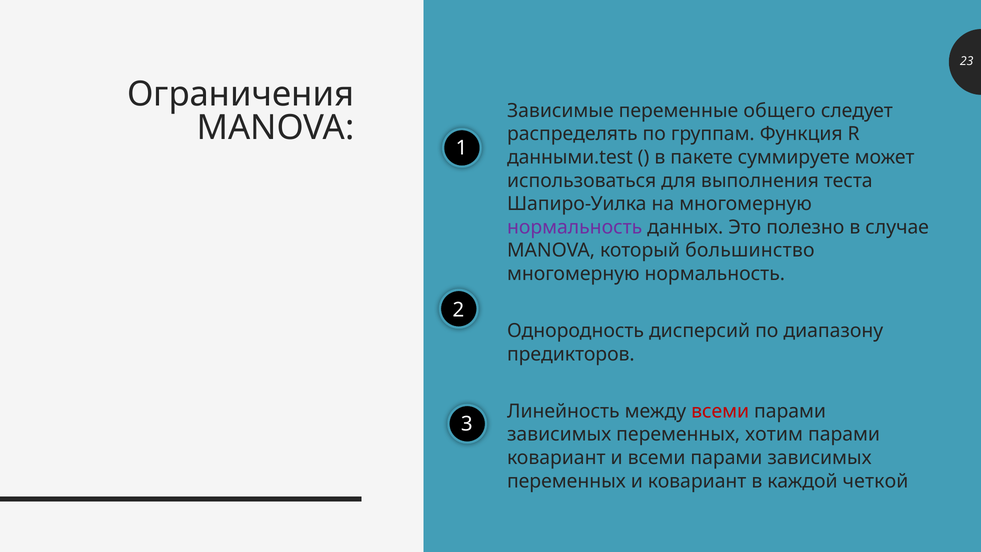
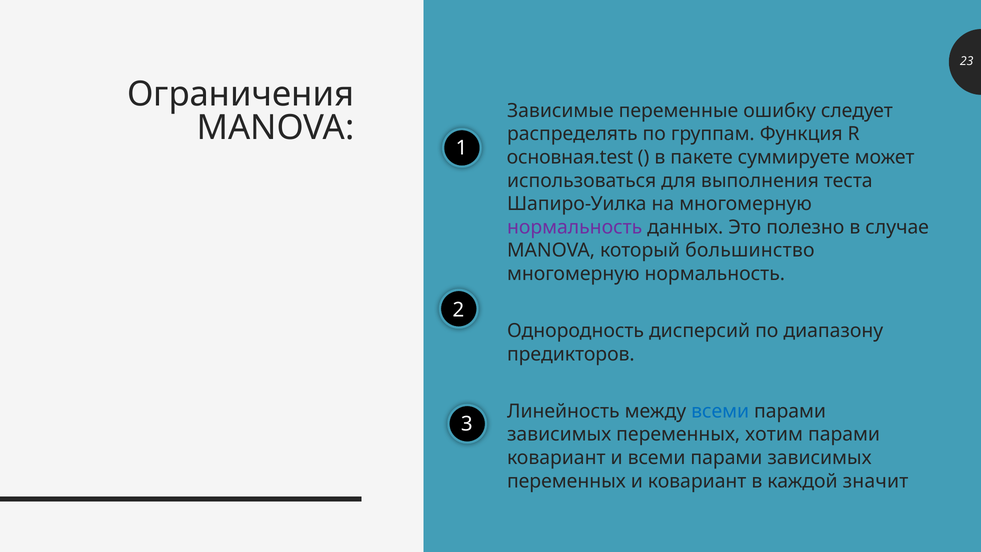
общего: общего -> ошибку (780, 111)
данными.test: данными.test -> основная.test (570, 157)
всеми colour: red -> blue (720, 411)
четкой: четкой -> значит (875, 481)
